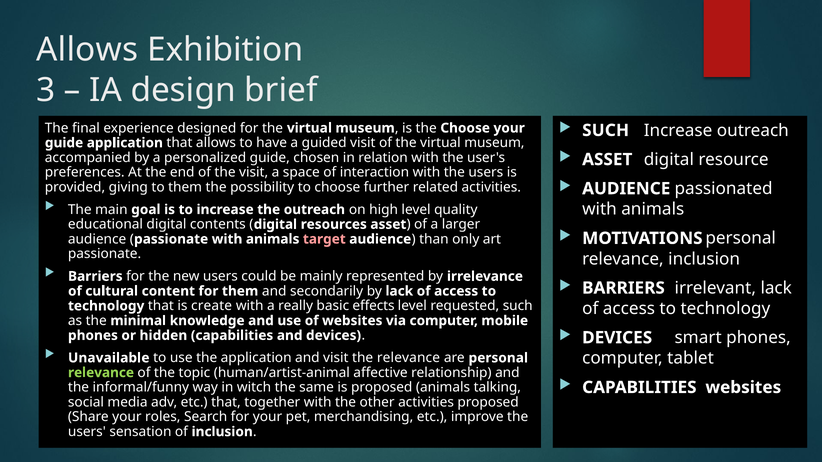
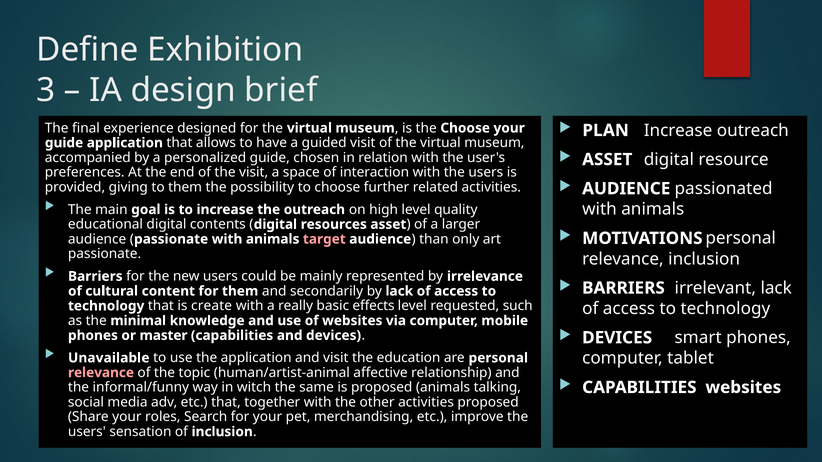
Allows: Allows -> Define (87, 50)
SUCH: SUCH -> PLAN (606, 130)
hidden: hidden -> master (164, 336)
the relevance: relevance -> education (409, 358)
relevance colour: light green -> pink (101, 373)
